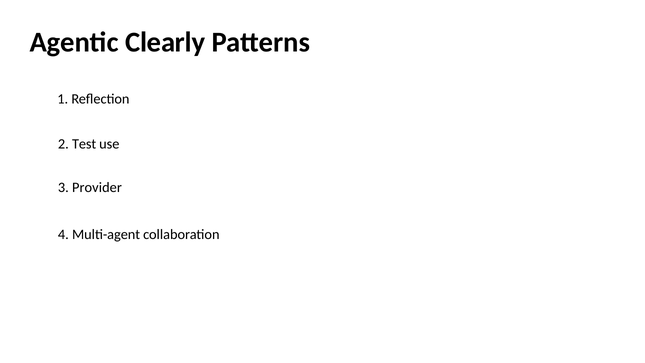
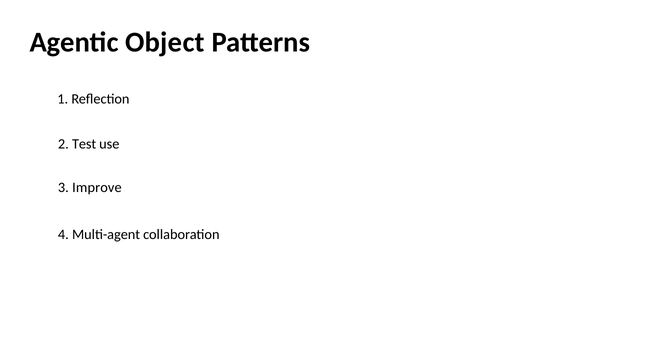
Clearly: Clearly -> Object (165, 42)
Provider: Provider -> Improve (97, 187)
